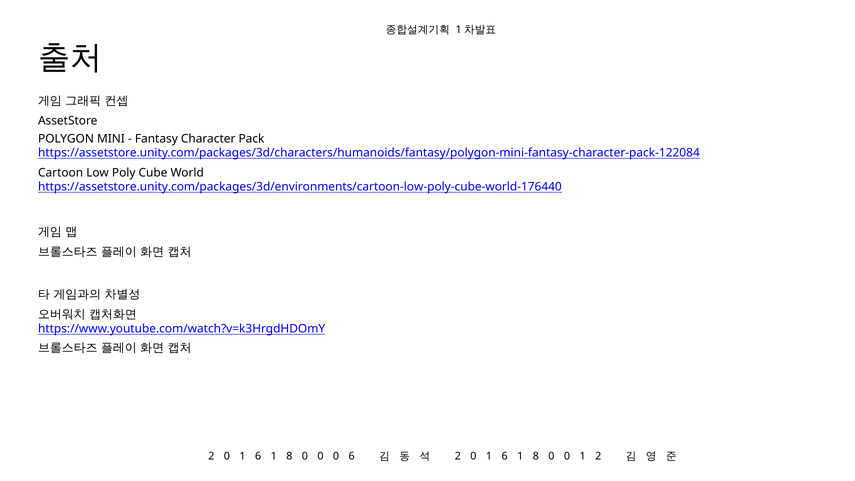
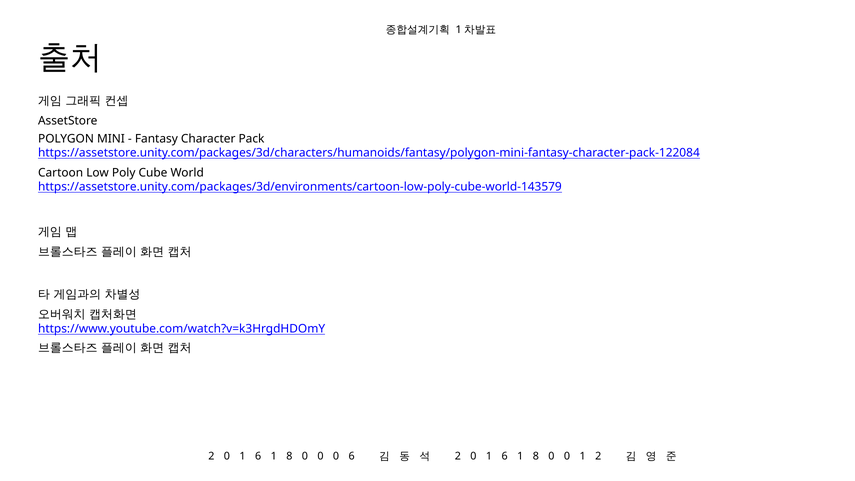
https://assetstore.unity.com/packages/3d/environments/cartoon-low-poly-cube-world-176440: https://assetstore.unity.com/packages/3d/environments/cartoon-low-poly-cube-world-176440 -> https://assetstore.unity.com/packages/3d/environments/cartoon-low-poly-cube-world-143579 (300, 187)
